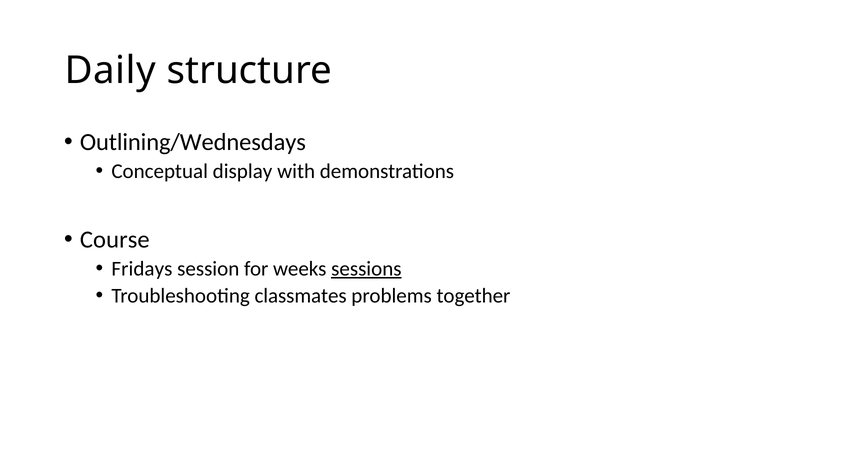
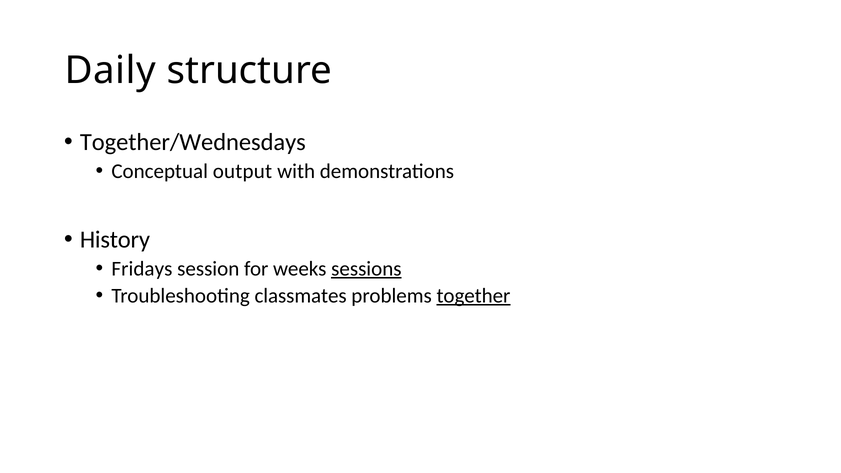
Outlining/Wednesdays: Outlining/Wednesdays -> Together/Wednesdays (193, 142)
display: display -> output (242, 171)
Course: Course -> History (115, 240)
together underline: none -> present (473, 296)
